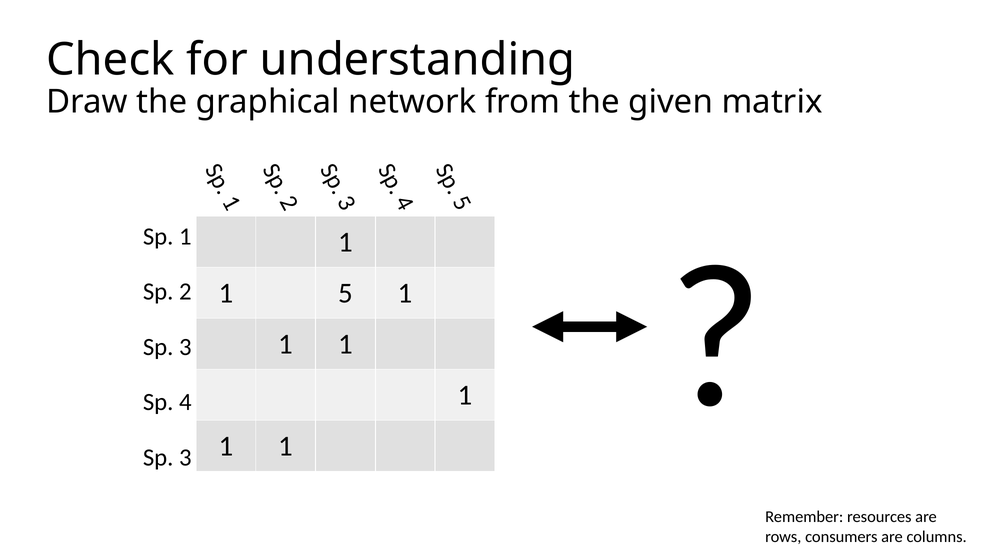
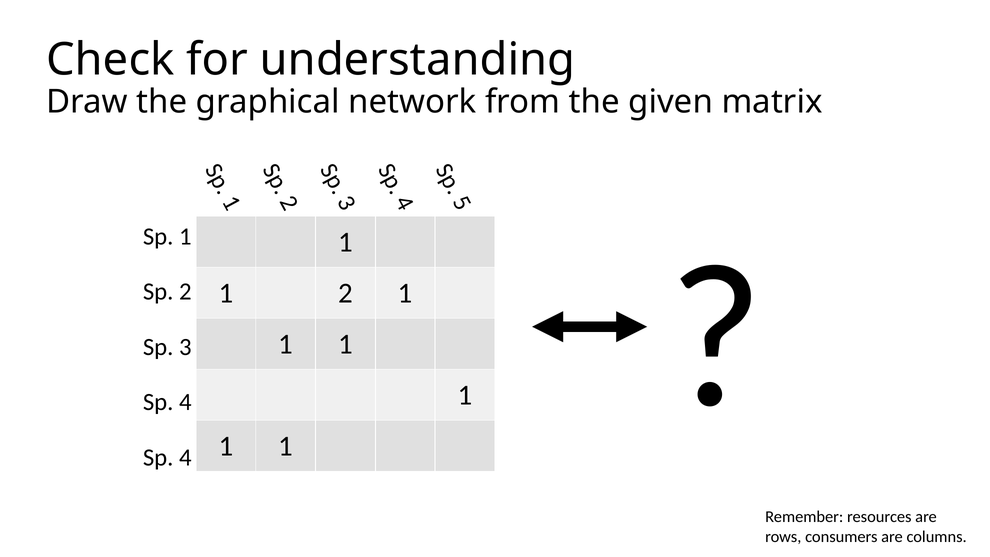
1 5: 5 -> 2 (345, 293)
3: 3 -> 4 (185, 457)
